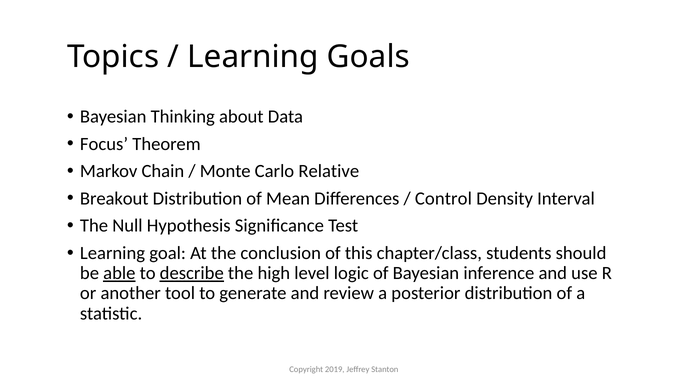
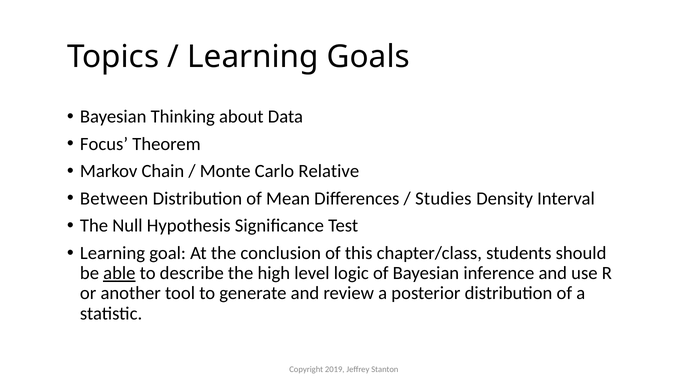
Breakout: Breakout -> Between (114, 199)
Control: Control -> Studies (443, 199)
describe underline: present -> none (192, 273)
